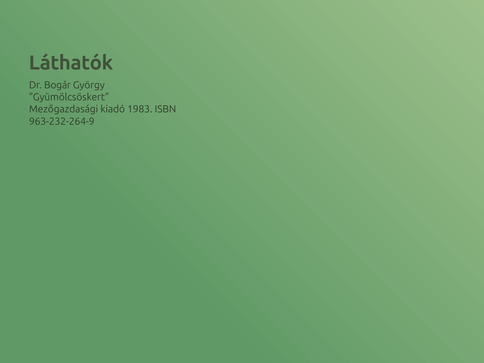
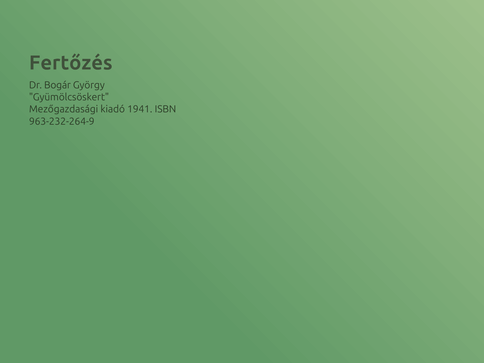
Láthatók: Láthatók -> Fertőzés (71, 63)
1983: 1983 -> 1941 (140, 109)
